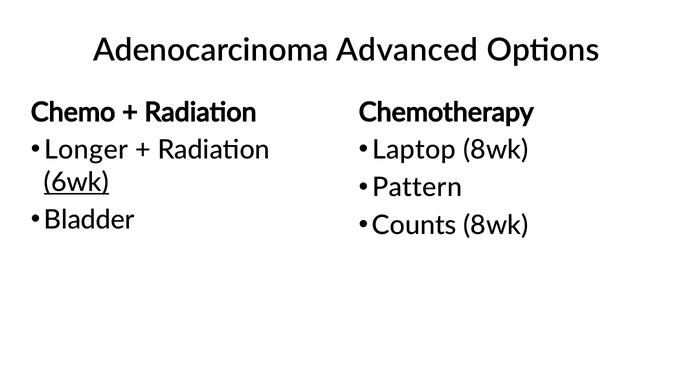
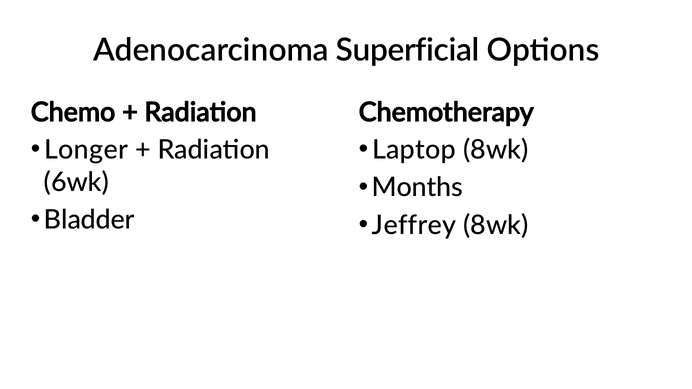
Advanced: Advanced -> Superficial (408, 50)
6wk underline: present -> none (77, 182)
Pattern: Pattern -> Months (417, 188)
Counts: Counts -> Jeffrey (414, 225)
